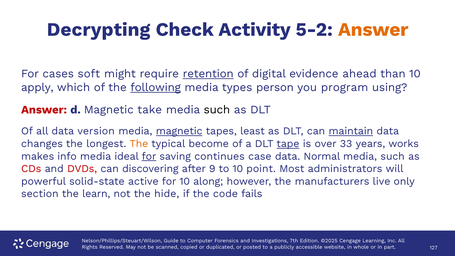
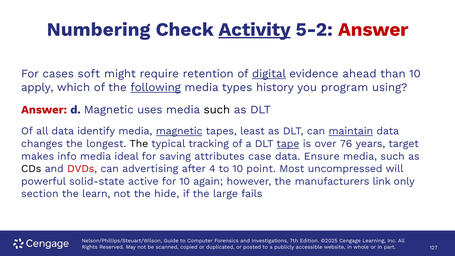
Decrypting: Decrypting -> Numbering (98, 29)
Activity underline: none -> present (255, 29)
Answer colour: orange -> red (373, 29)
retention underline: present -> none (208, 74)
digital underline: none -> present (269, 74)
person: person -> history (275, 87)
take: take -> uses (150, 110)
version: version -> identify (96, 131)
The colour: orange -> black (139, 144)
become: become -> tracking (209, 144)
33: 33 -> 76 (346, 144)
works: works -> target (404, 144)
for underline: present -> none (149, 156)
continues: continues -> attributes (220, 156)
Normal: Normal -> Ensure (322, 156)
CDs colour: red -> black (31, 169)
discovering: discovering -> advertising (150, 169)
9: 9 -> 4 (212, 169)
administrators: administrators -> uncompressed (345, 169)
along: along -> again (208, 181)
live: live -> link (382, 181)
code: code -> large (226, 194)
